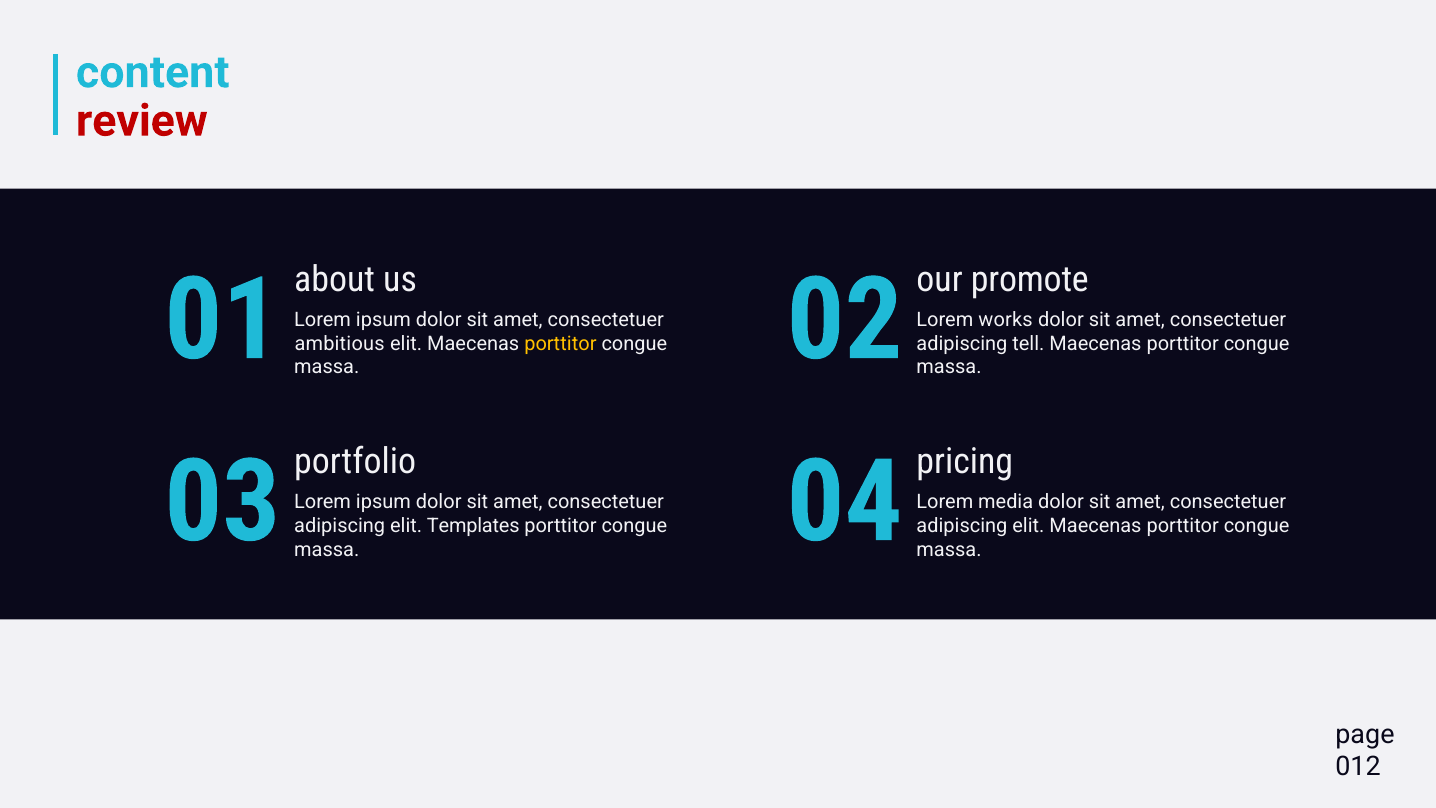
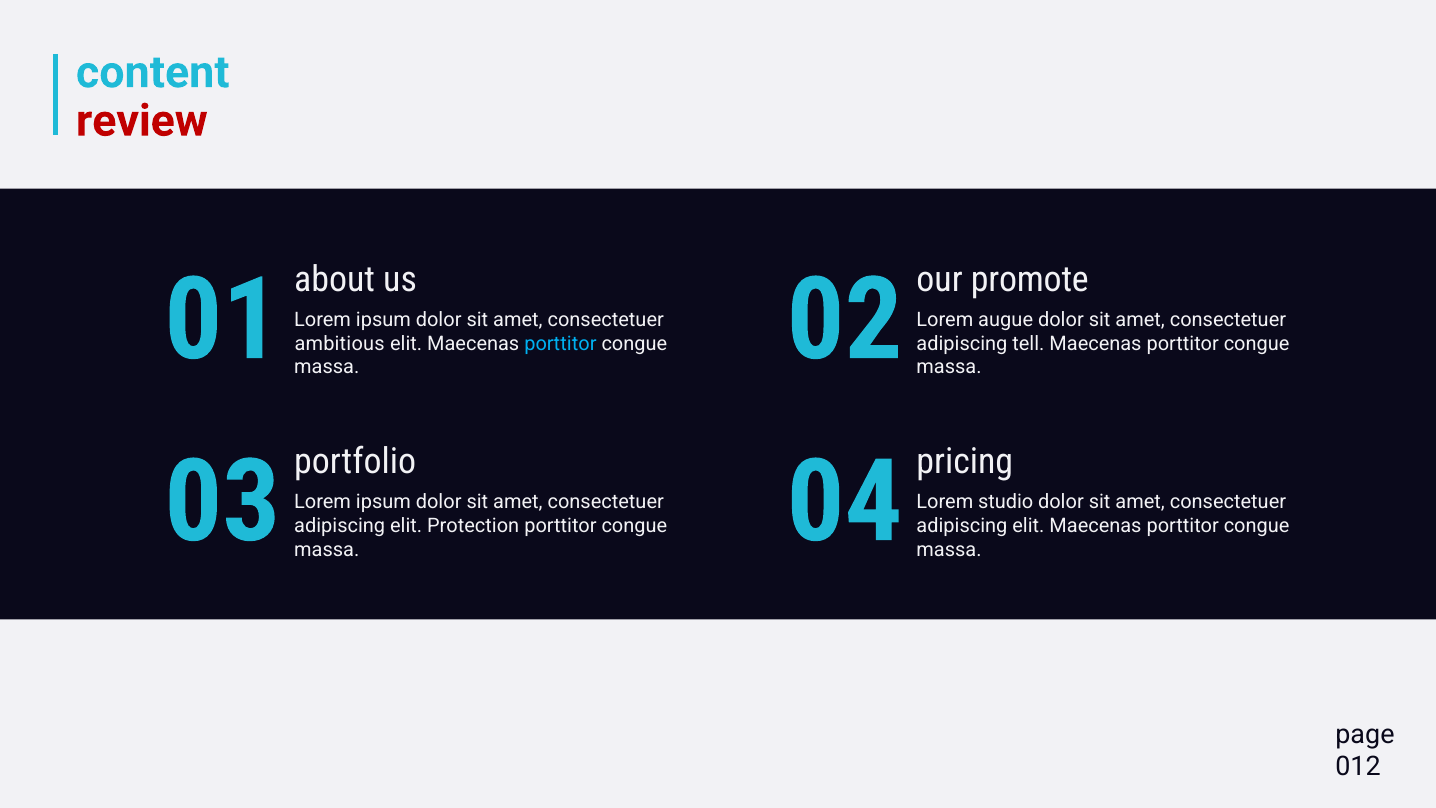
works: works -> augue (1006, 319)
porttitor colour: yellow -> light blue (560, 343)
media: media -> studio (1006, 501)
Templates: Templates -> Protection (473, 525)
